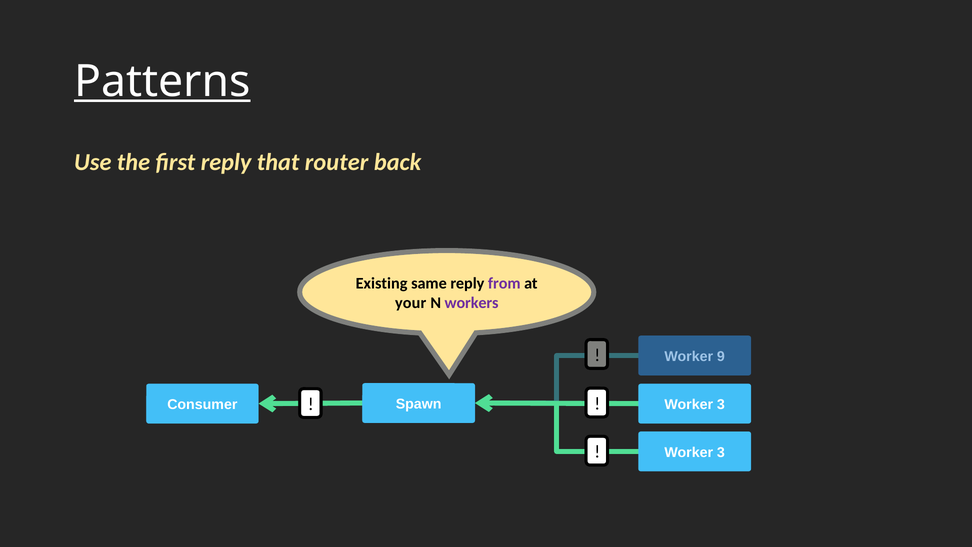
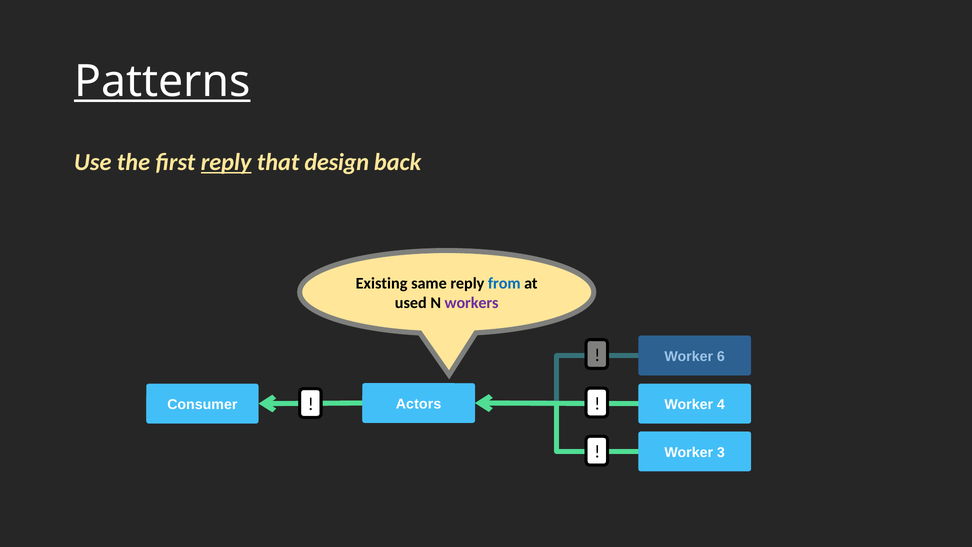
reply underline: none -> present (226, 162)
router: router -> design (337, 162)
from colour: purple -> blue (504, 283)
your: your -> used (411, 303)
9: 9 -> 6 (721, 356)
Spawn: Spawn -> Actors (419, 404)
3: 3 -> 4 (721, 404)
